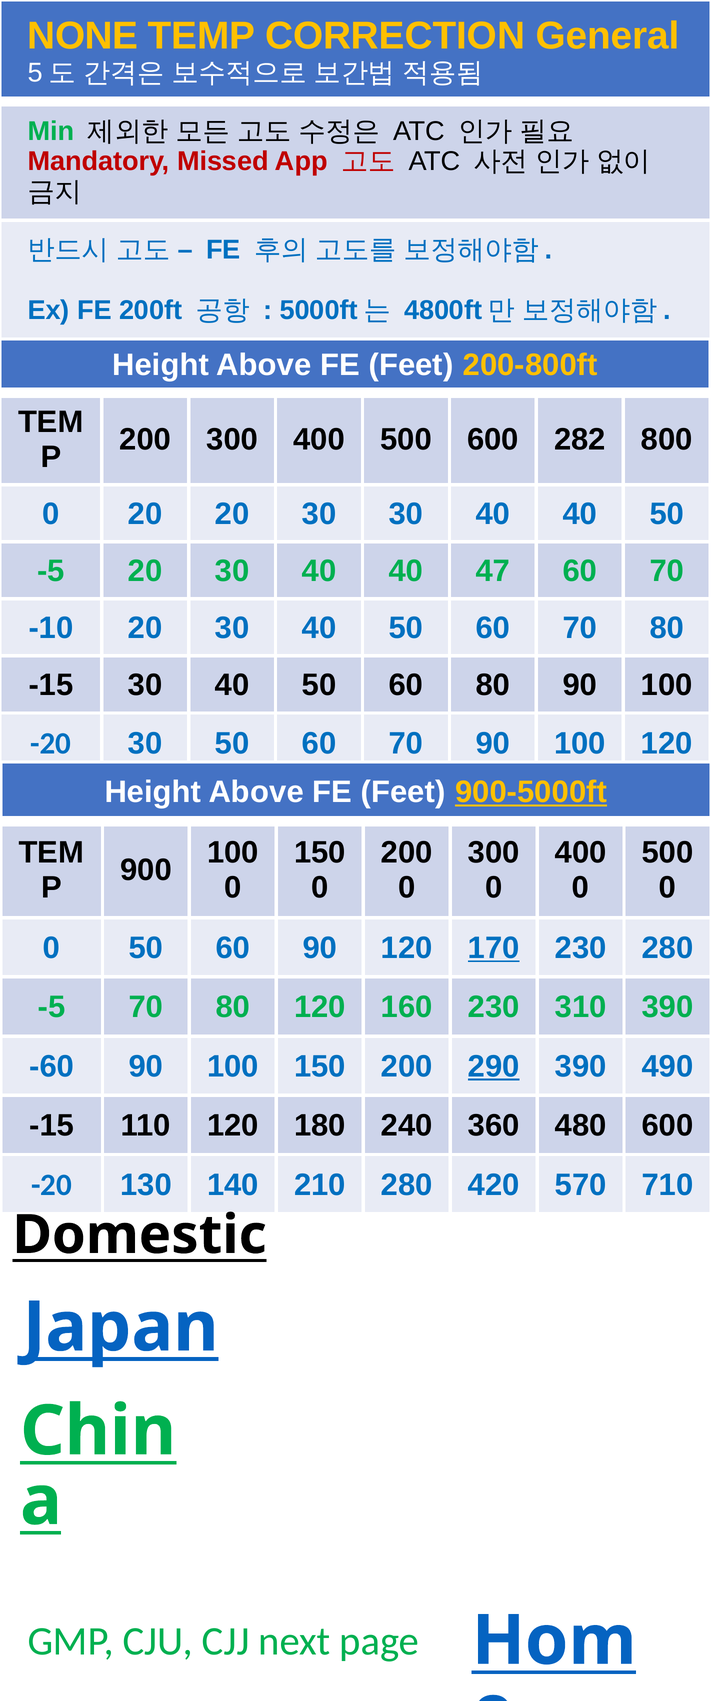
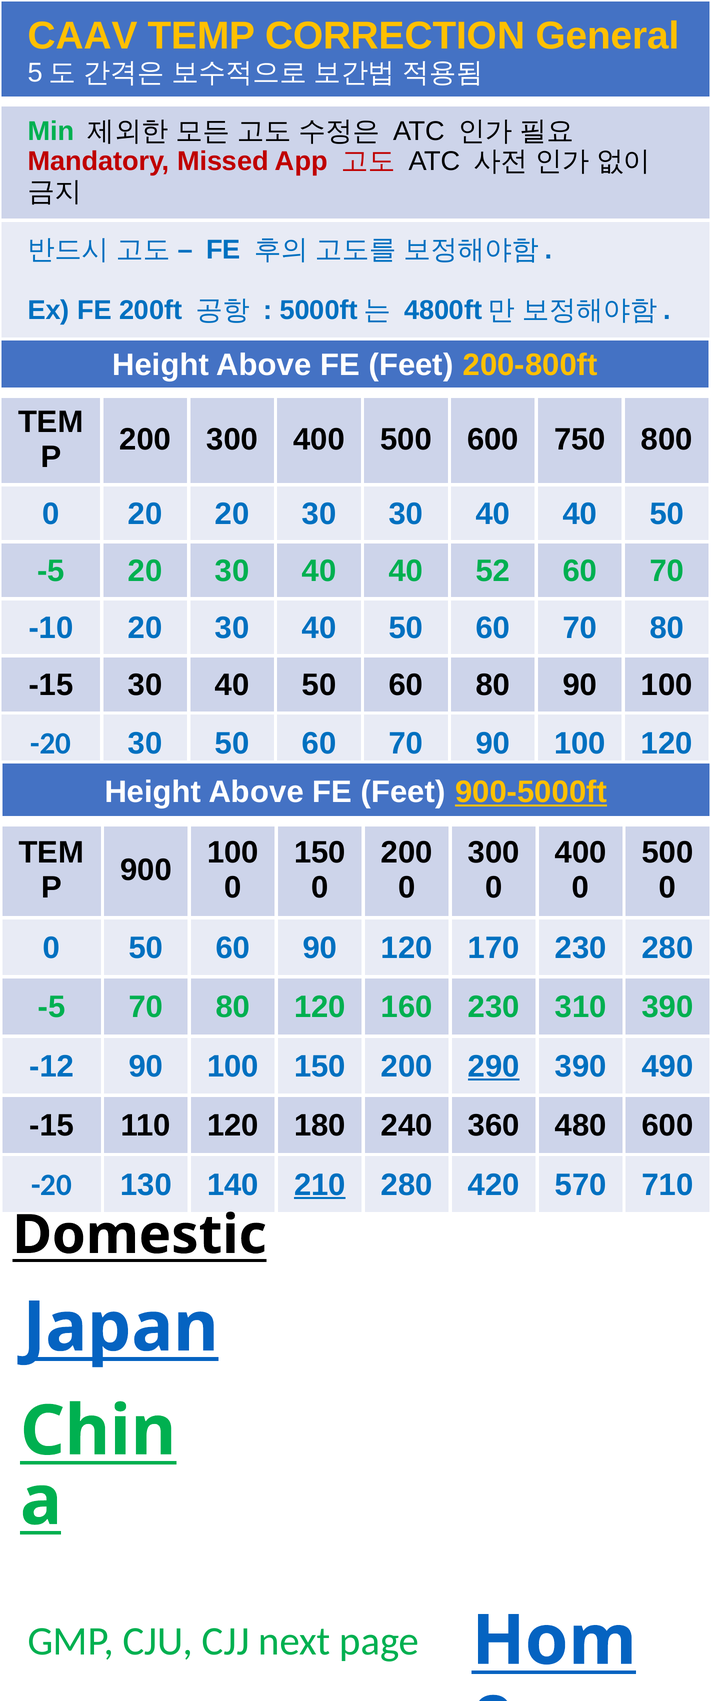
NONE: NONE -> CAAV (83, 36)
282: 282 -> 750 (580, 439)
47: 47 -> 52 (493, 571)
170 underline: present -> none (494, 948)
-60: -60 -> -12 (52, 1066)
210 underline: none -> present (320, 1185)
